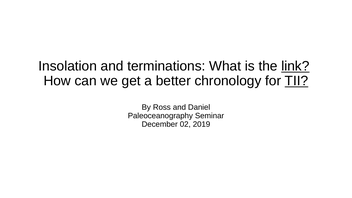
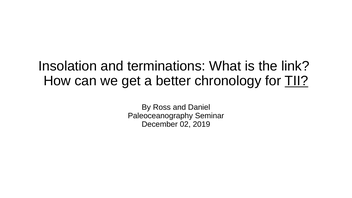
link underline: present -> none (295, 66)
